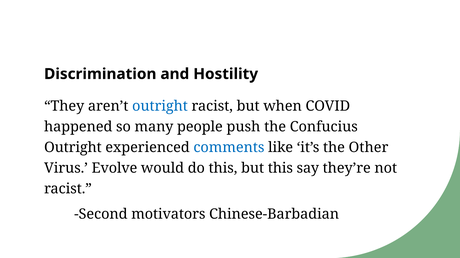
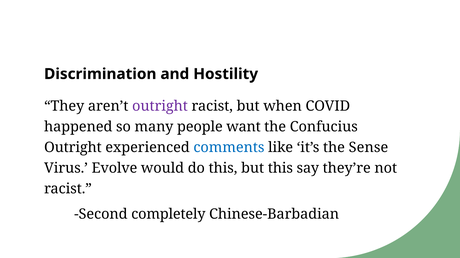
outright colour: blue -> purple (160, 106)
push: push -> want (244, 127)
Other: Other -> Sense (369, 148)
motivators: motivators -> completely (168, 215)
